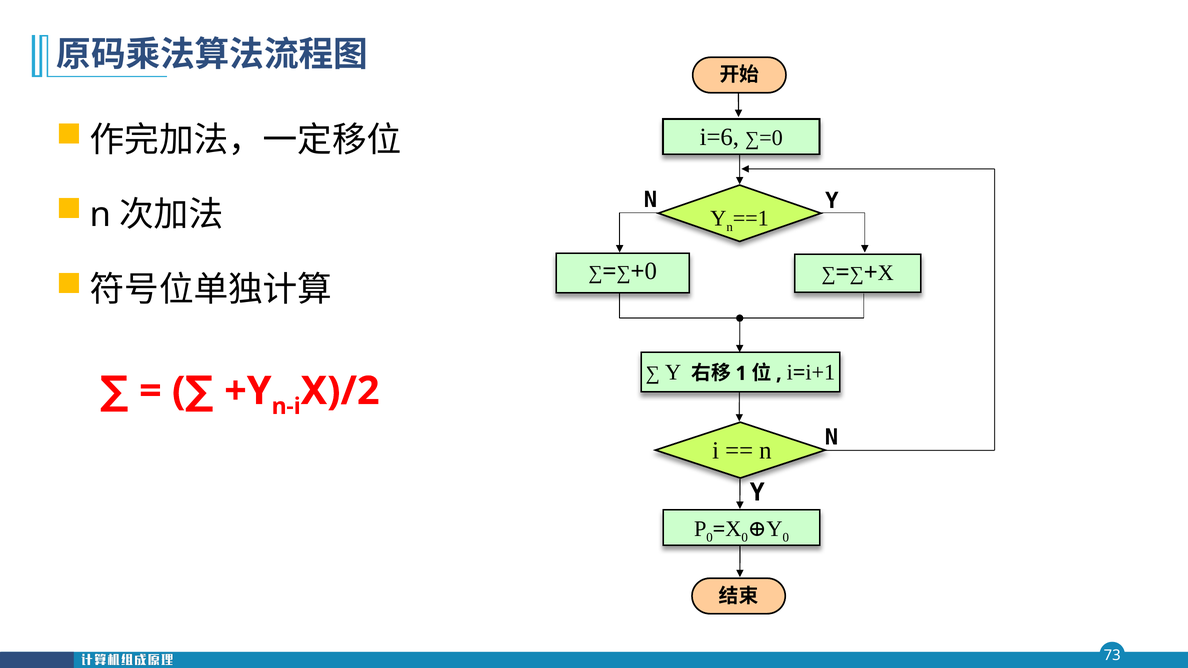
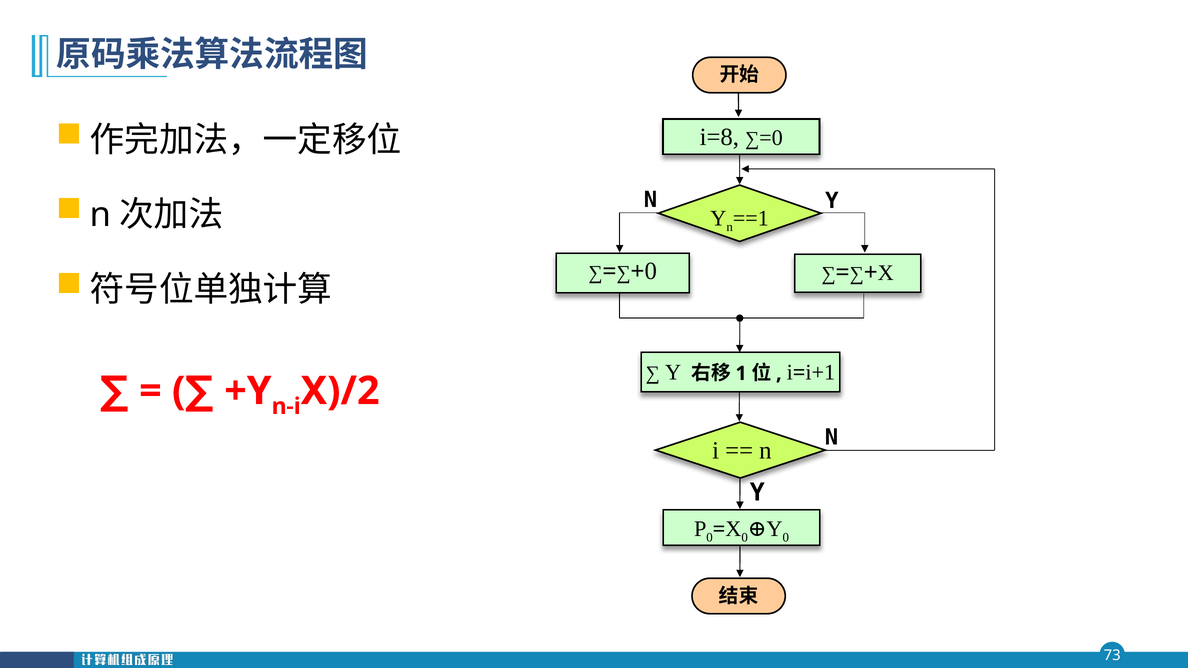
i=6: i=6 -> i=8 (719, 137)
